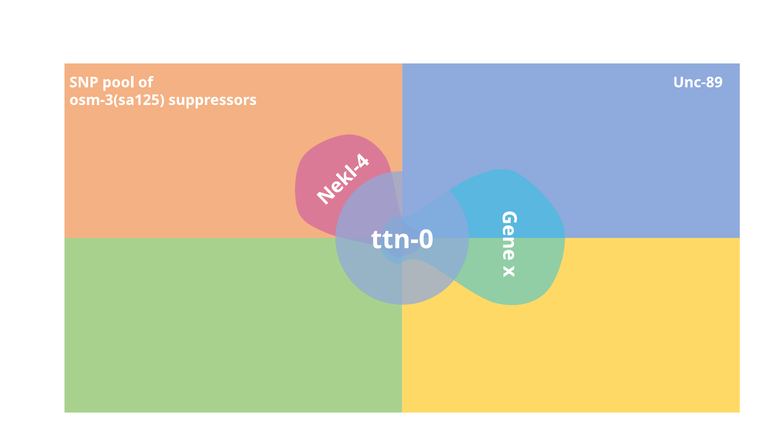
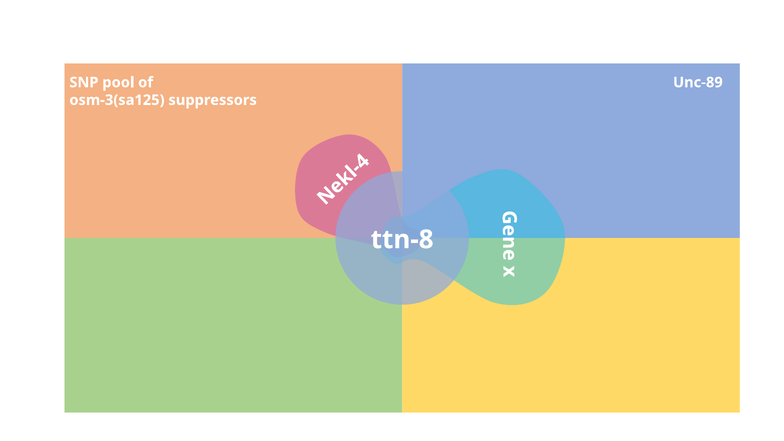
ttn-0: ttn-0 -> ttn-8 (402, 240)
